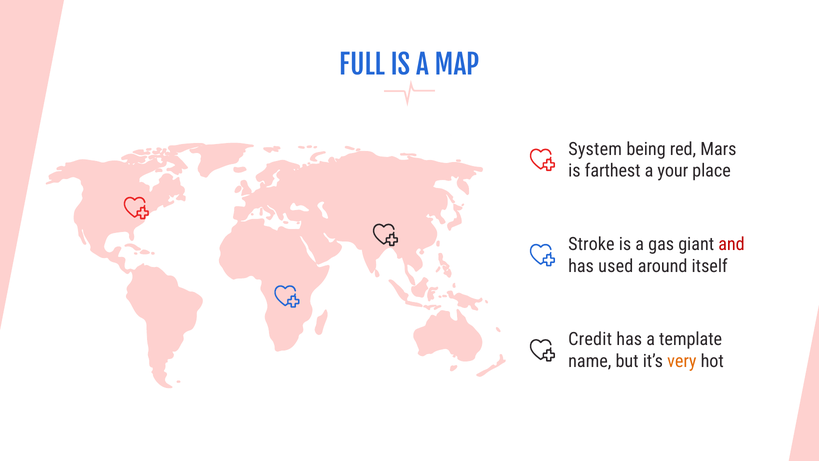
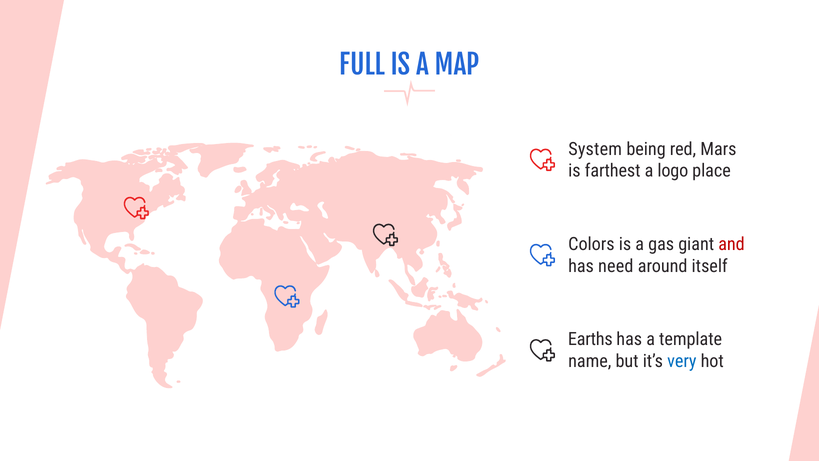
your: your -> logo (673, 171)
Stroke: Stroke -> Colors (591, 244)
used: used -> need (616, 266)
Credit: Credit -> Earths (590, 339)
very colour: orange -> blue (682, 361)
